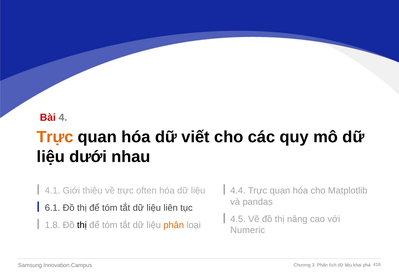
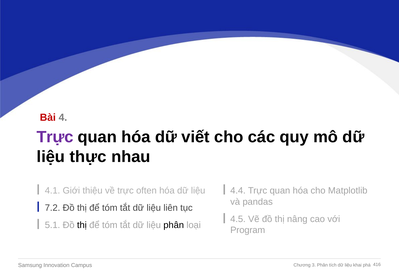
Trực colour: orange -> purple (55, 137)
dưới: dưới -> thực (88, 157)
6.1: 6.1 -> 7.2 (53, 208)
1.8: 1.8 -> 5.1 (53, 225)
phân colour: orange -> black (174, 225)
Numeric: Numeric -> Program (248, 230)
